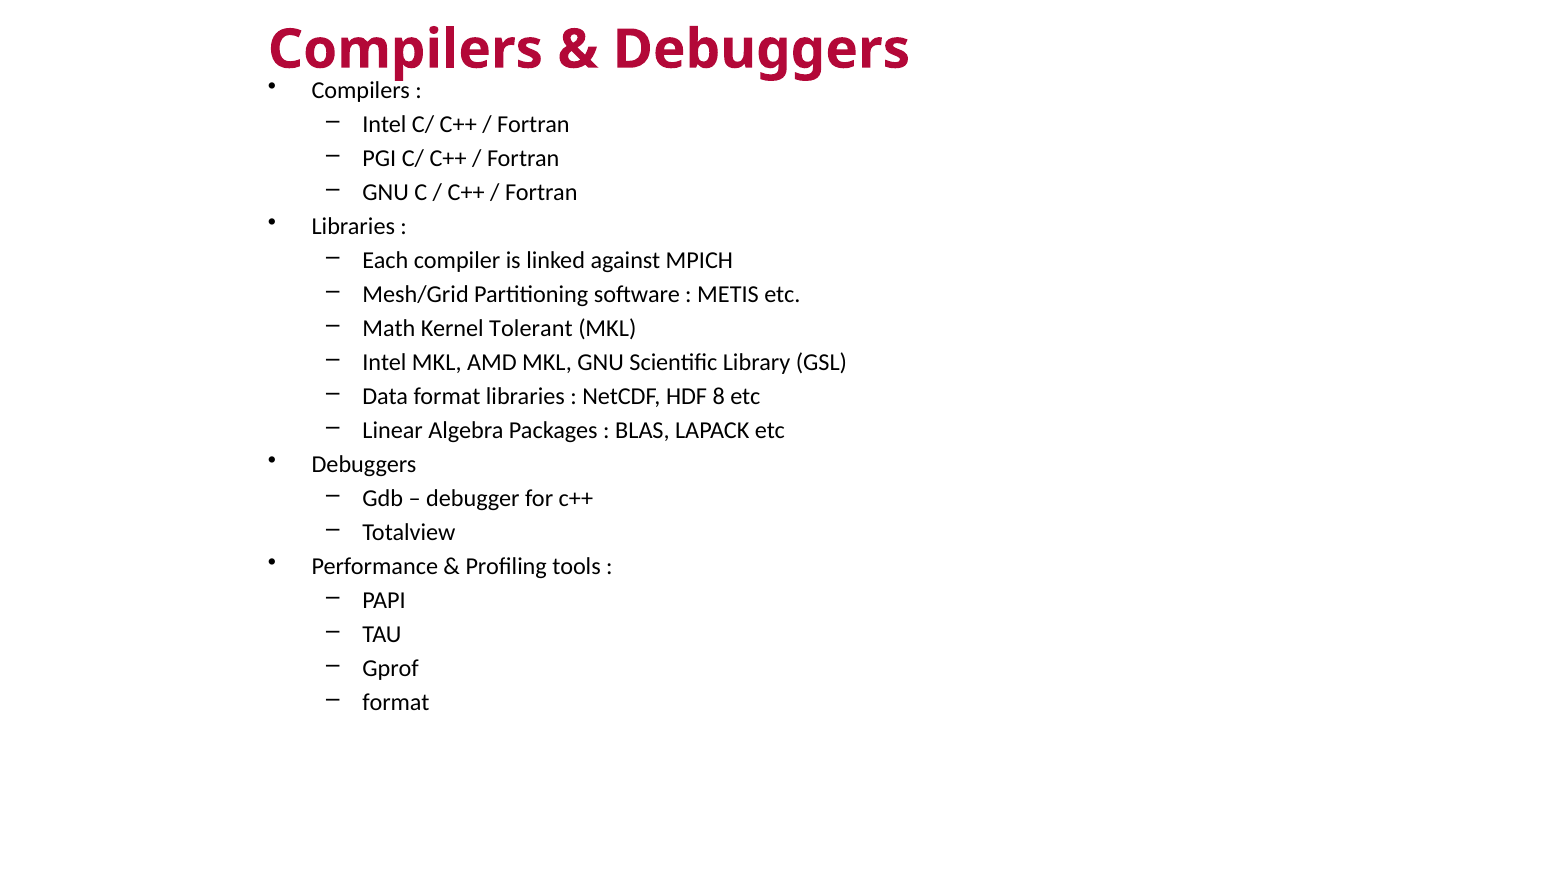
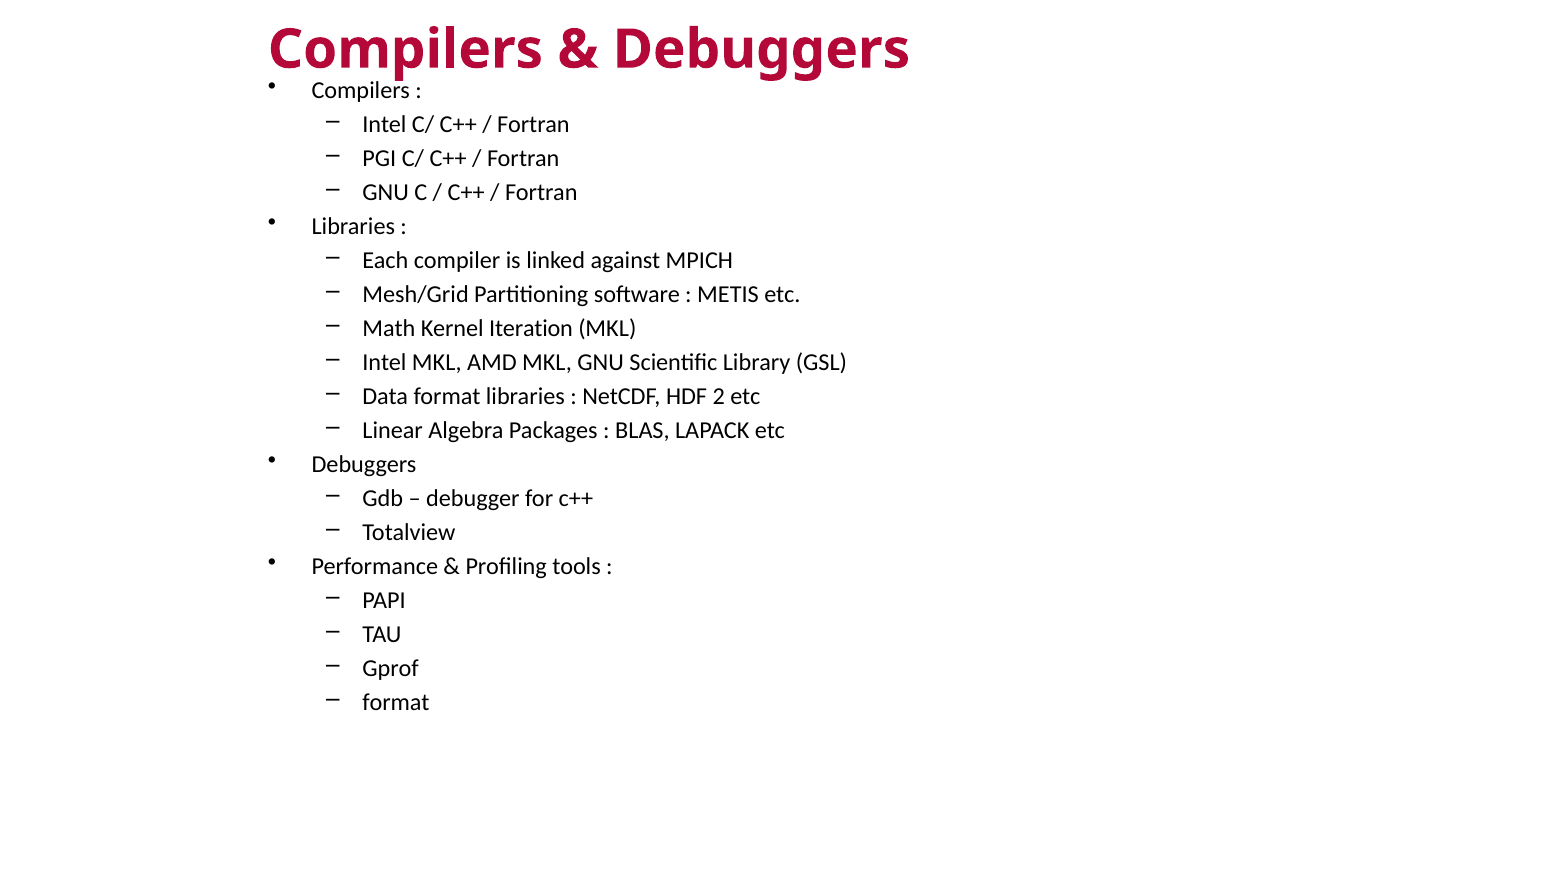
Tolerant: Tolerant -> Iteration (531, 329)
8: 8 -> 2 (719, 397)
